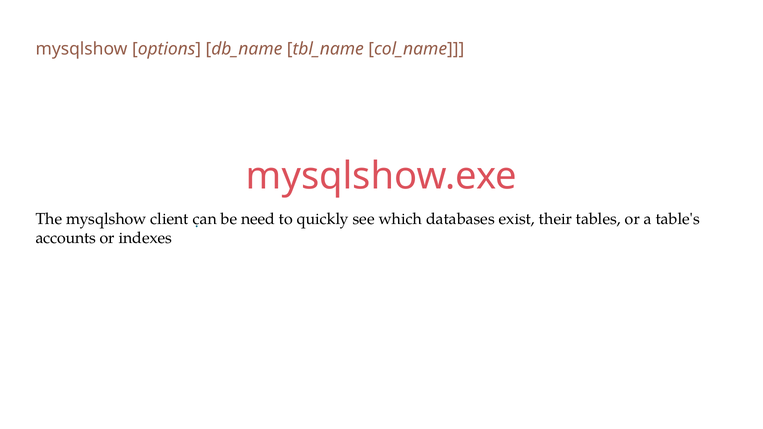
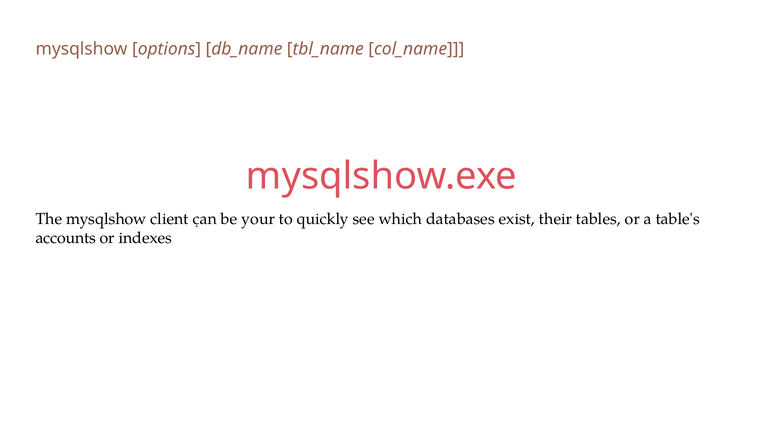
need: need -> your (258, 219)
